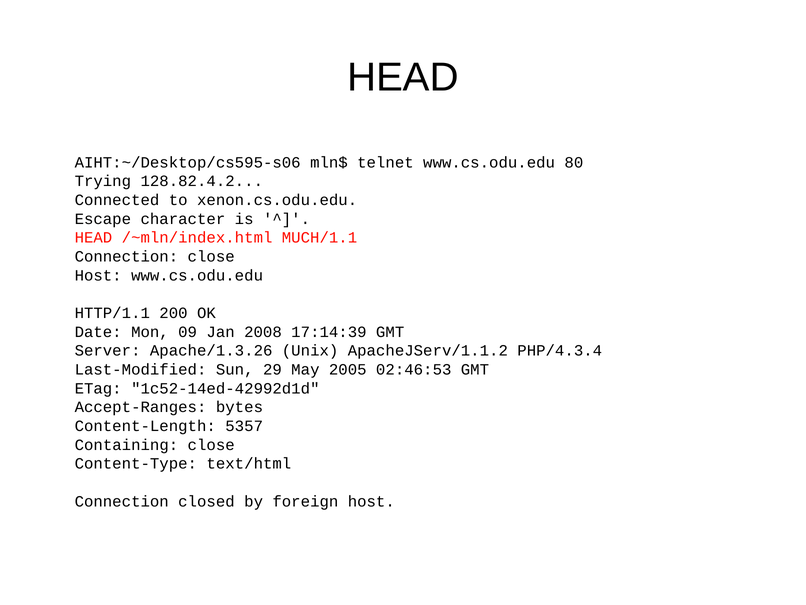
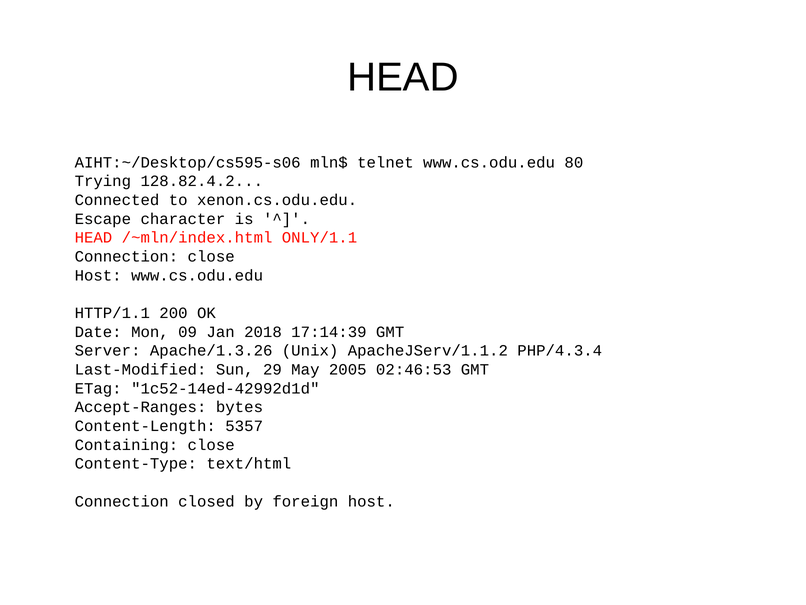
MUCH/1.1: MUCH/1.1 -> ONLY/1.1 (320, 237)
2008: 2008 -> 2018 (263, 332)
